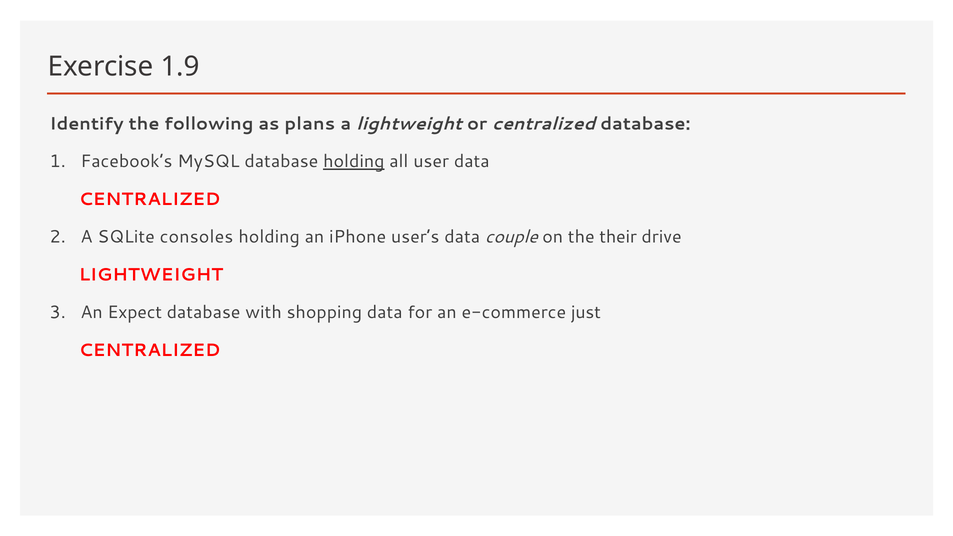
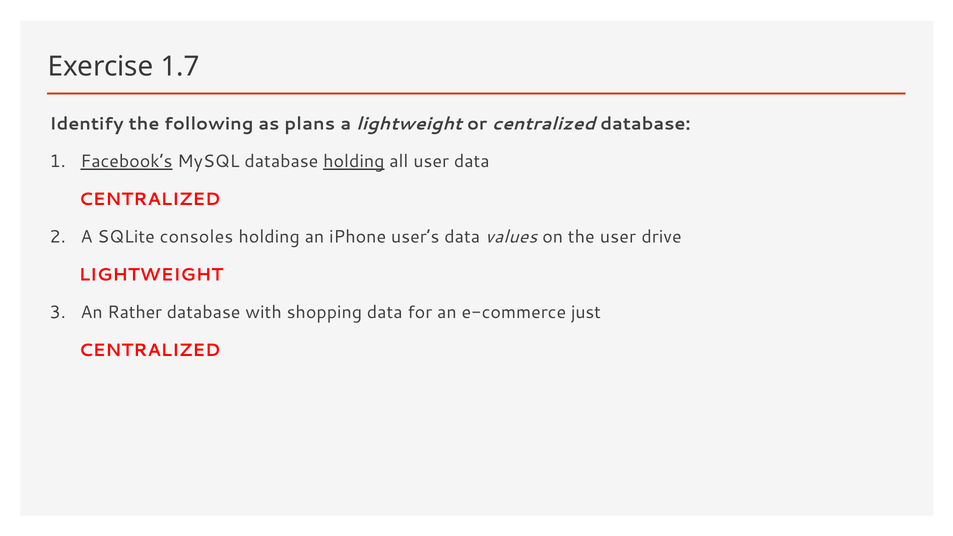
1.9: 1.9 -> 1.7 (180, 67)
Facebook’s underline: none -> present (126, 162)
couple: couple -> values (511, 237)
the their: their -> user (618, 237)
Expect: Expect -> Rather (135, 313)
